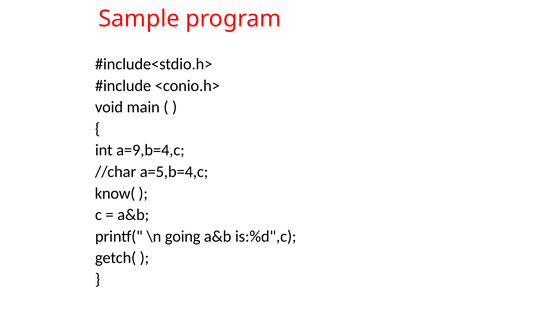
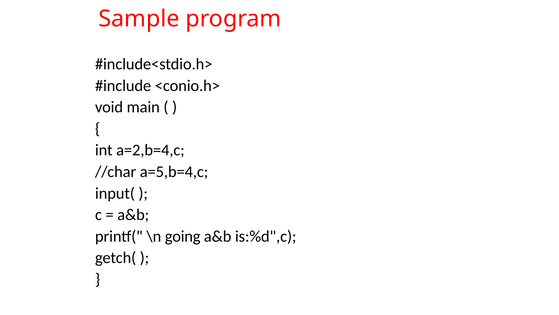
a=9,b=4,c: a=9,b=4,c -> a=2,b=4,c (150, 150)
know(: know( -> input( (115, 193)
